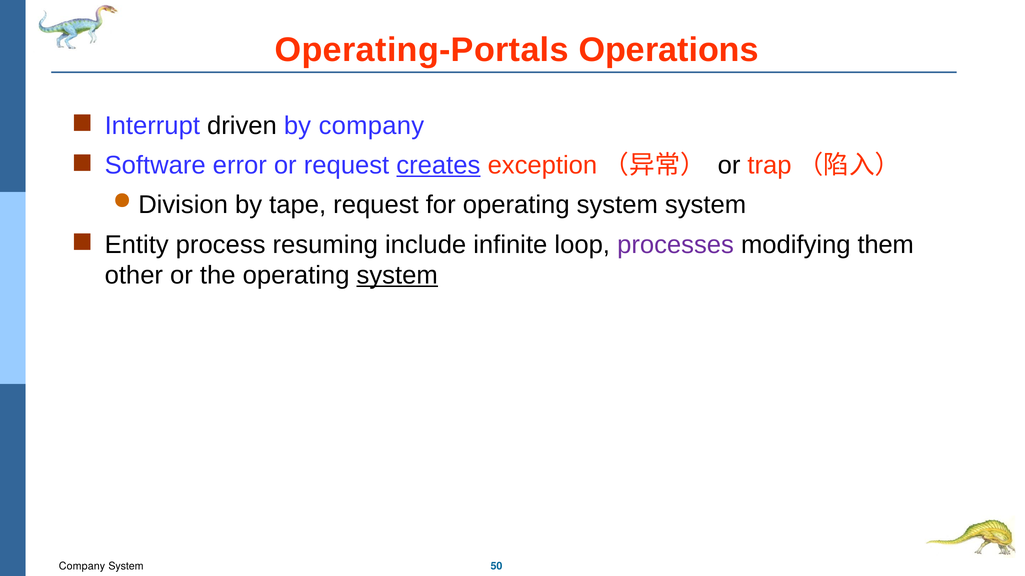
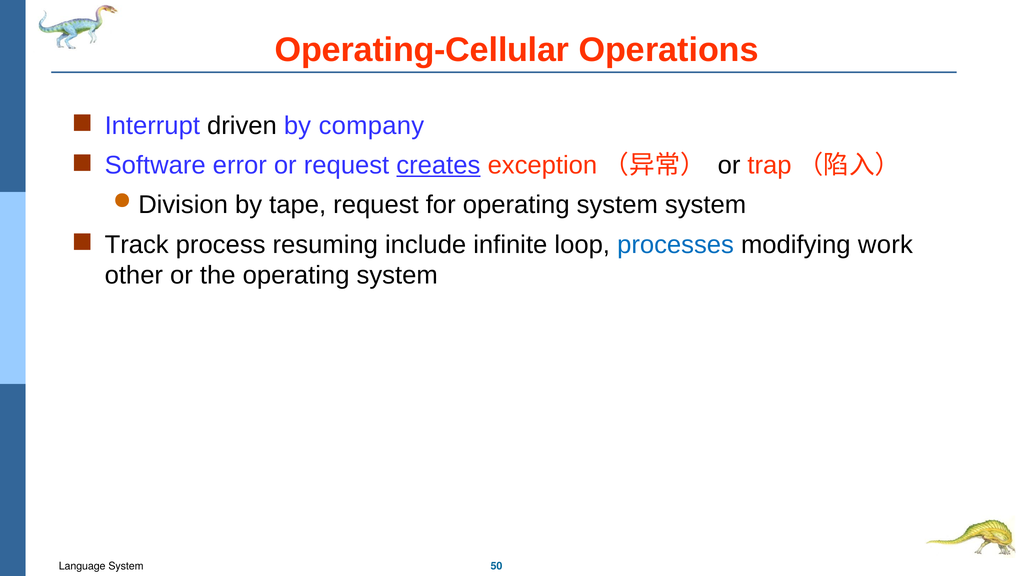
Operating-Portals: Operating-Portals -> Operating-Cellular (422, 50)
Entity: Entity -> Track (137, 245)
processes colour: purple -> blue (676, 245)
them: them -> work (885, 245)
system underline: present -> none (397, 276)
Company: Company -> Language (82, 567)
